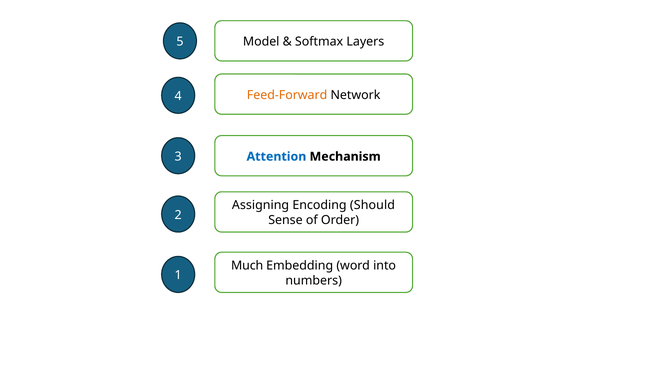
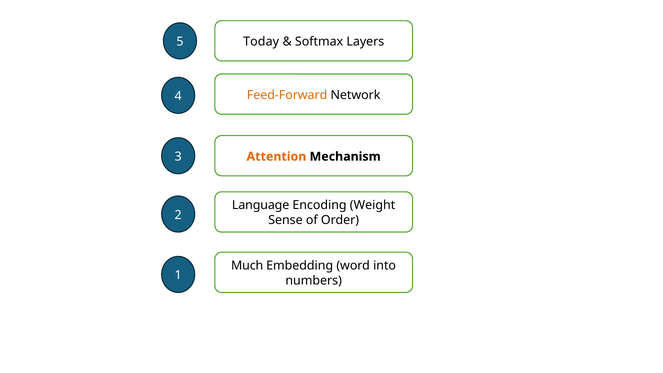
Model: Model -> Today (261, 42)
Attention colour: blue -> orange (276, 157)
Assigning: Assigning -> Language (261, 205)
Should: Should -> Weight (373, 205)
